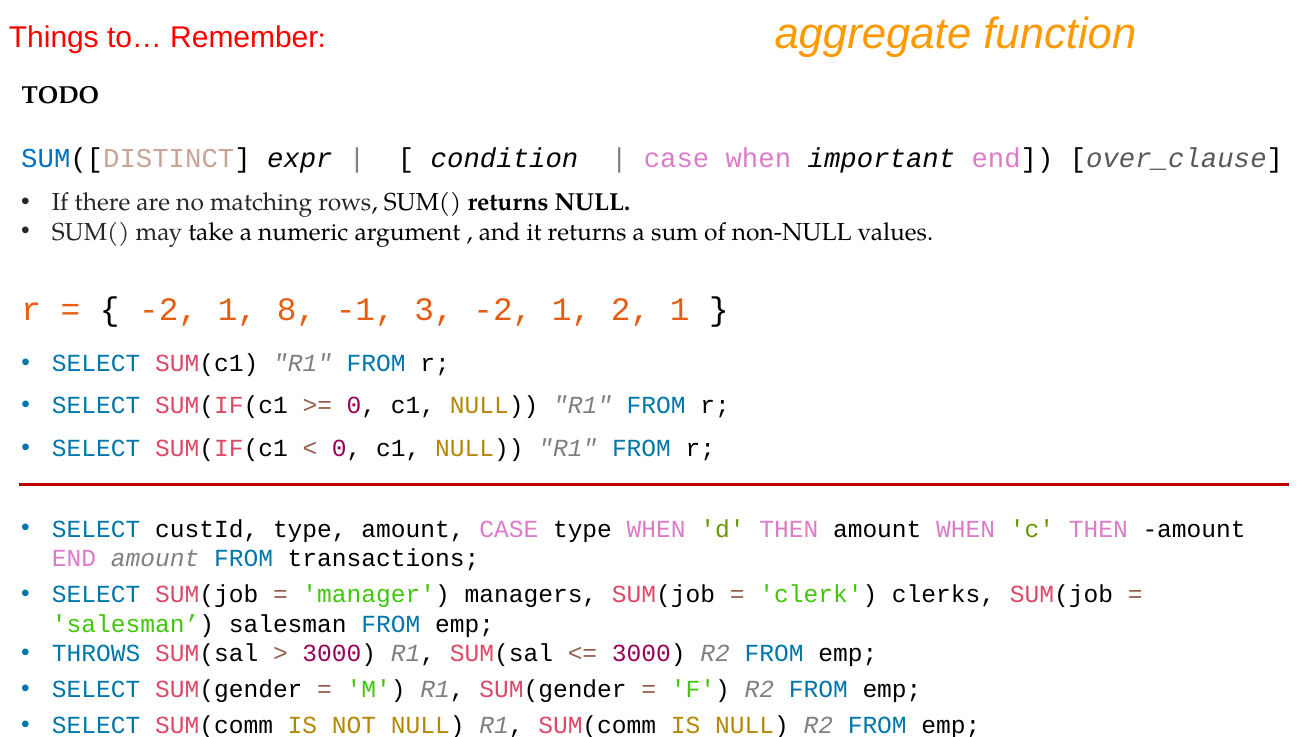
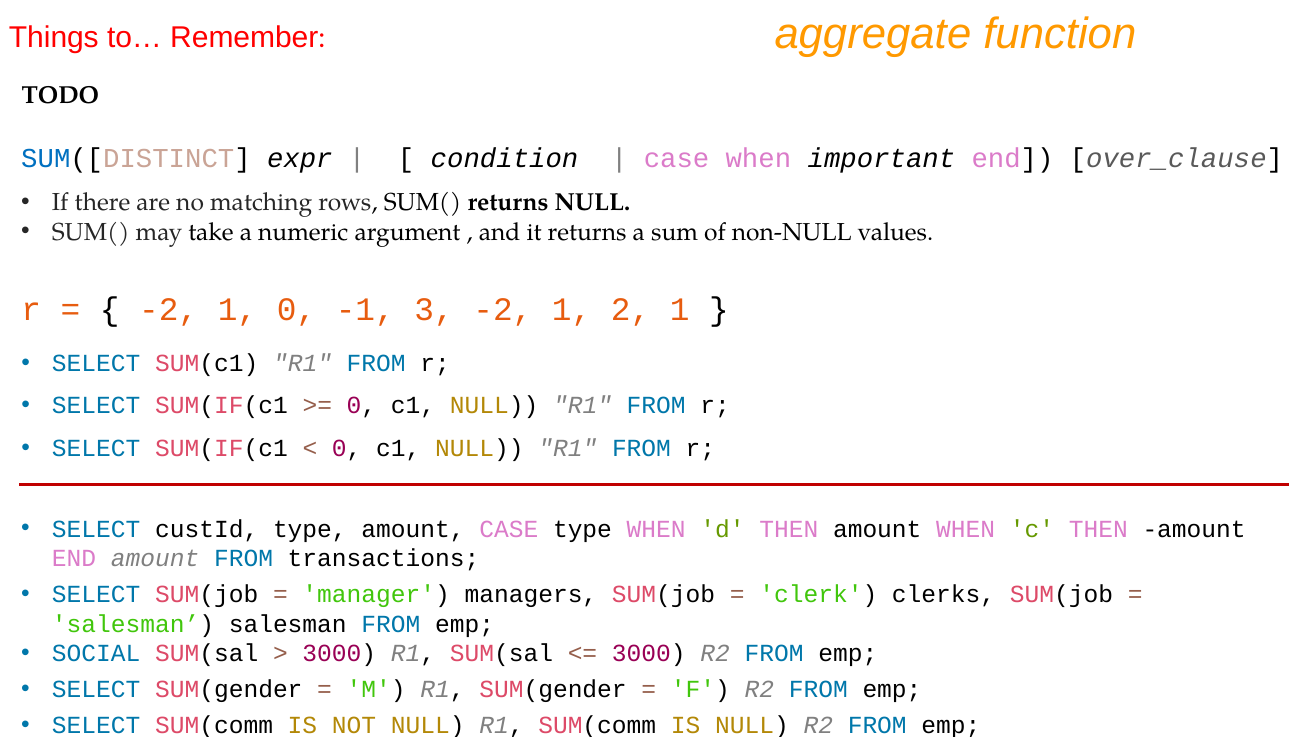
1 8: 8 -> 0 (296, 310)
THROWS: THROWS -> SOCIAL (96, 653)
